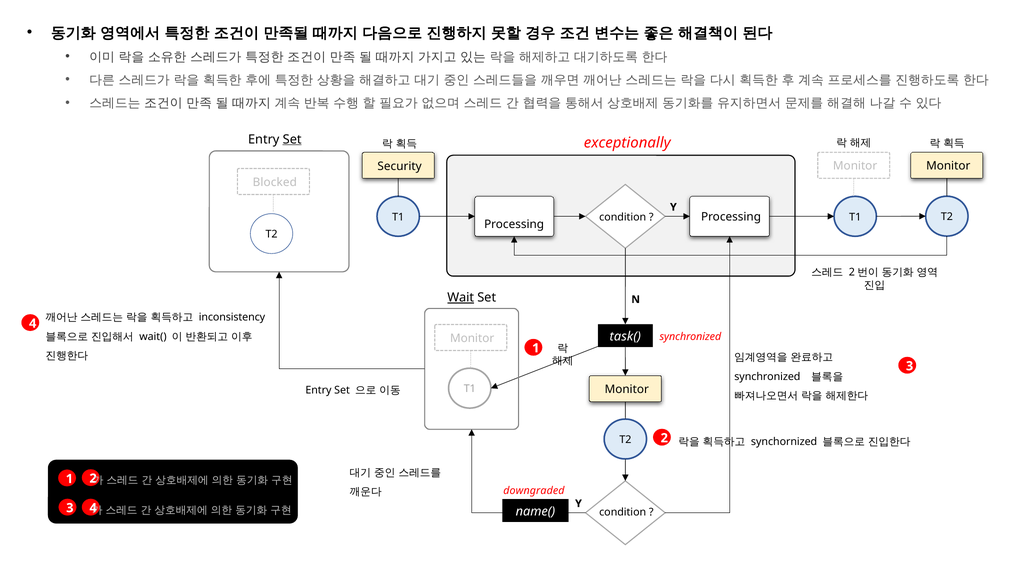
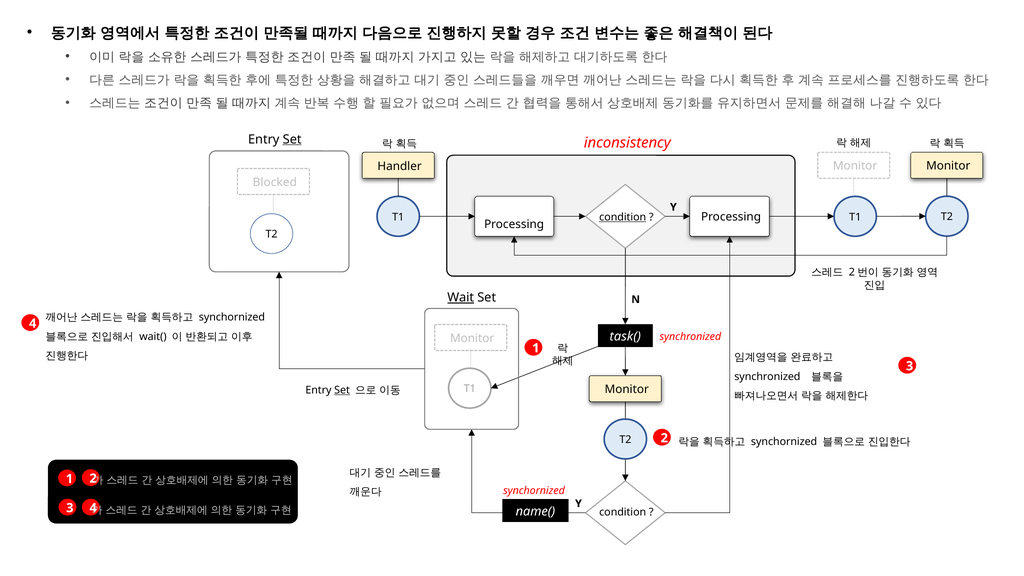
exceptionally: exceptionally -> inconsistency (627, 143)
Security: Security -> Handler (400, 166)
condition underline: none -> present (623, 217)
inconsistency: inconsistency -> synchornized (232, 317)
Set underline: none -> present (342, 390)
downgraded: downgraded -> synchornized (534, 491)
